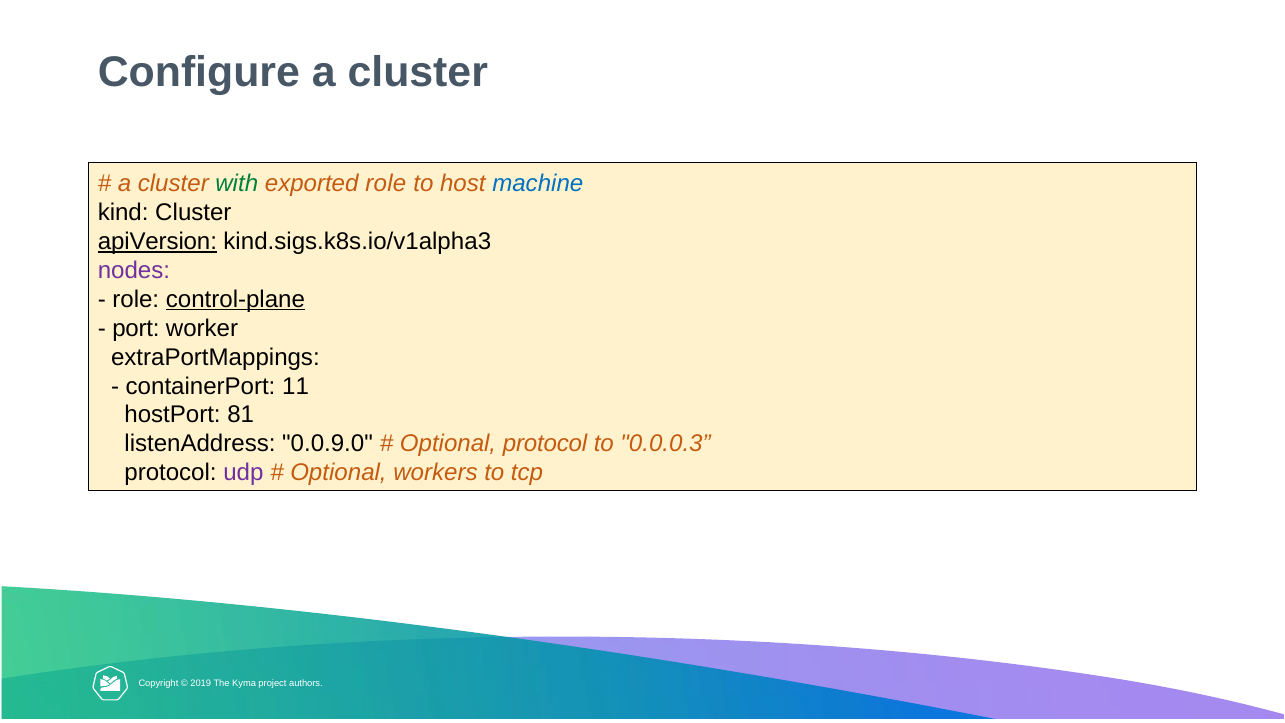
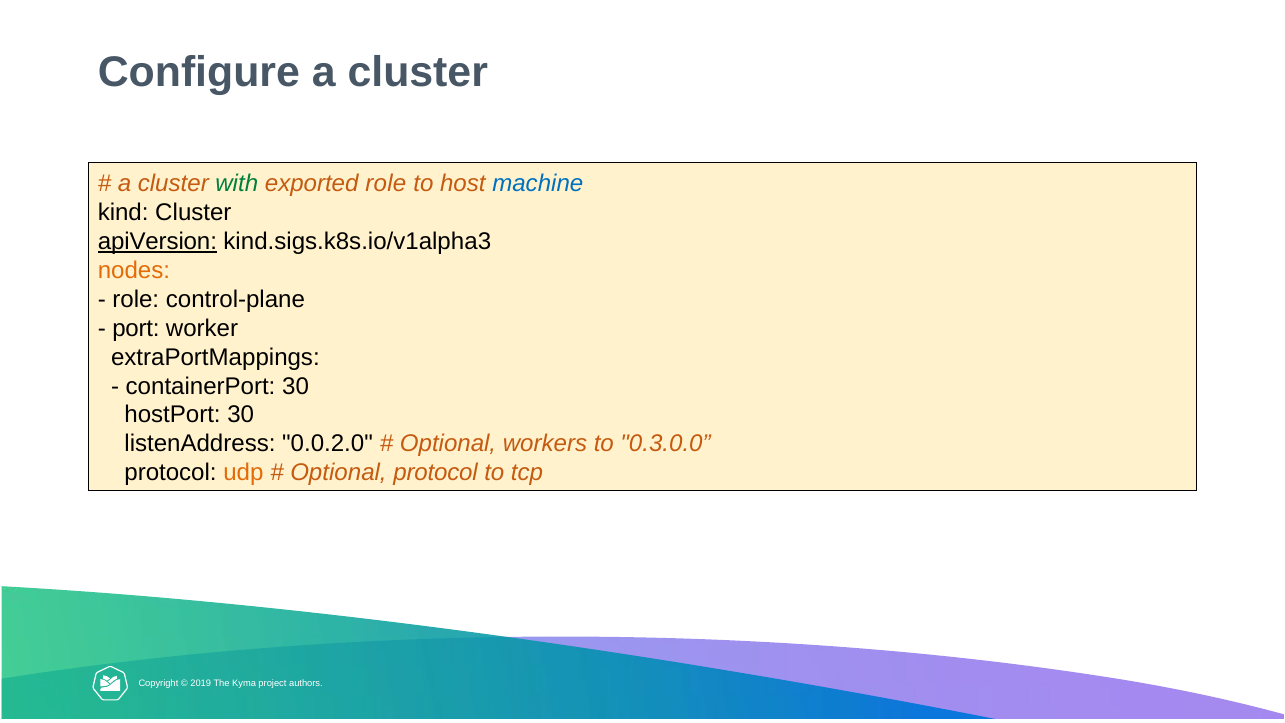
nodes colour: purple -> orange (134, 270)
control-plane underline: present -> none (235, 299)
containerPort 11: 11 -> 30 (296, 386)
hostPort 81: 81 -> 30 (241, 415)
0.0.9.0: 0.0.9.0 -> 0.0.2.0 (328, 444)
Optional protocol: protocol -> workers (545, 444)
0.0.0.3: 0.0.0.3 -> 0.3.0.0 (666, 444)
udp colour: purple -> orange (243, 473)
Optional workers: workers -> protocol (436, 473)
